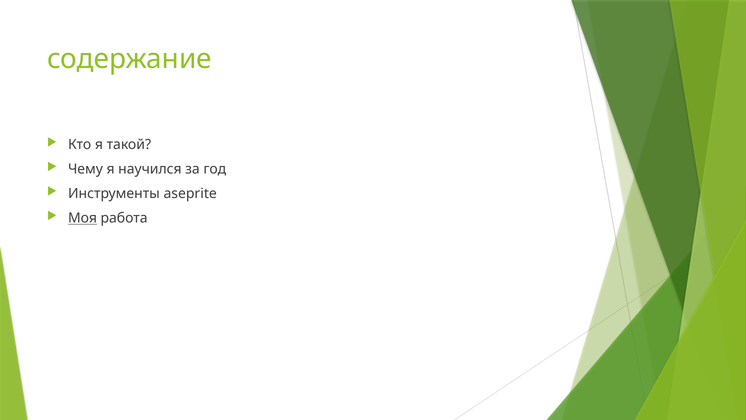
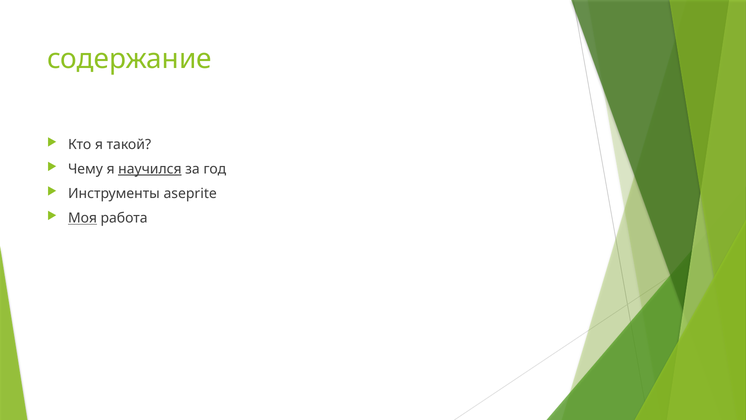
научился underline: none -> present (150, 169)
